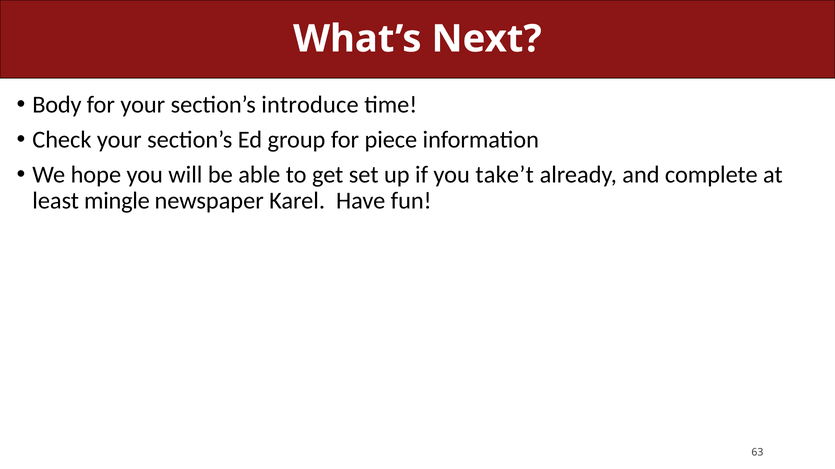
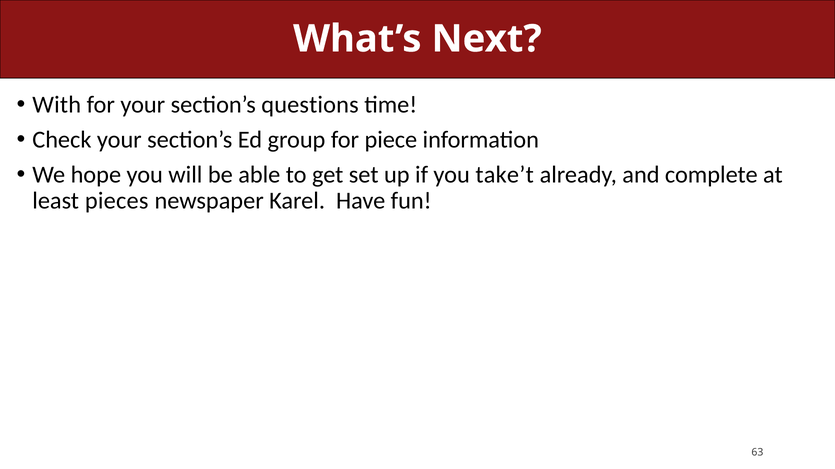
Body: Body -> With (57, 105)
introduce: introduce -> questions (310, 105)
mingle: mingle -> pieces (117, 201)
